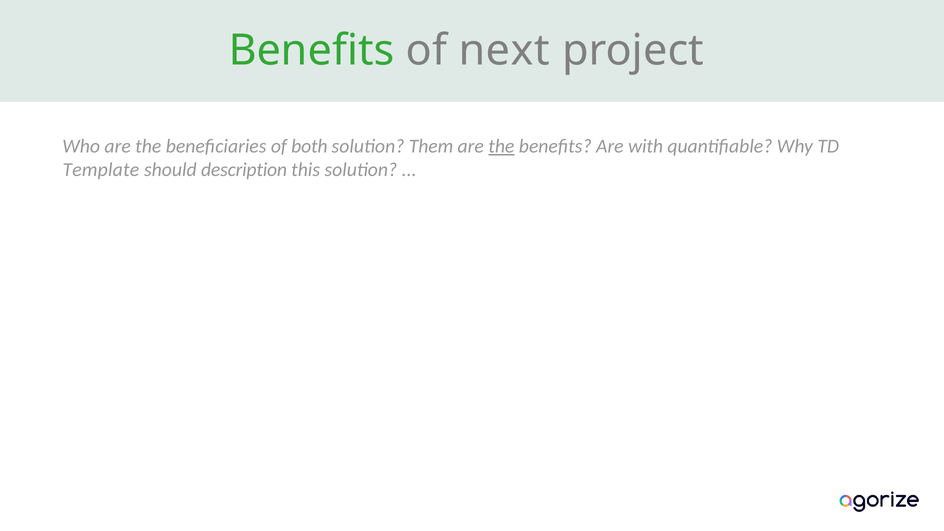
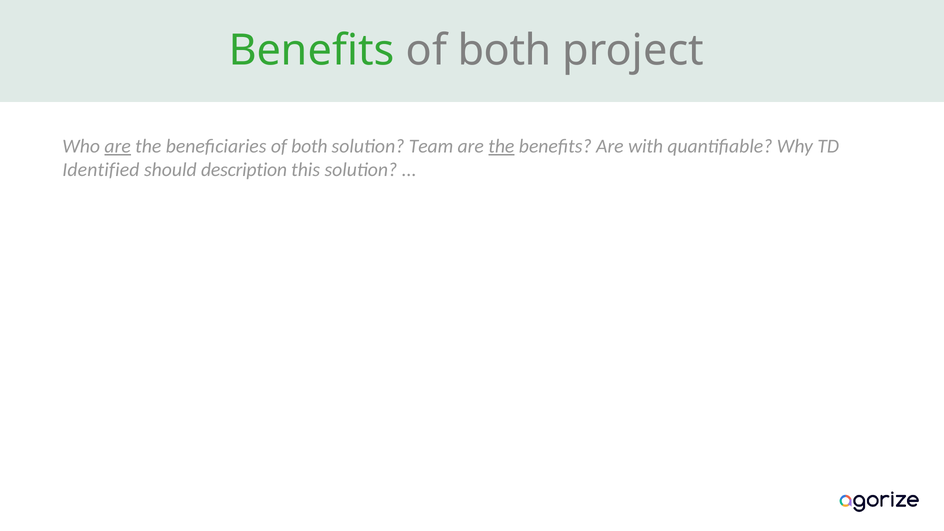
Benefits of next: next -> both (505, 50)
are underline: none -> present (118, 146)
Them: Them -> Team (431, 146)
Template: Template -> Identified (101, 170)
